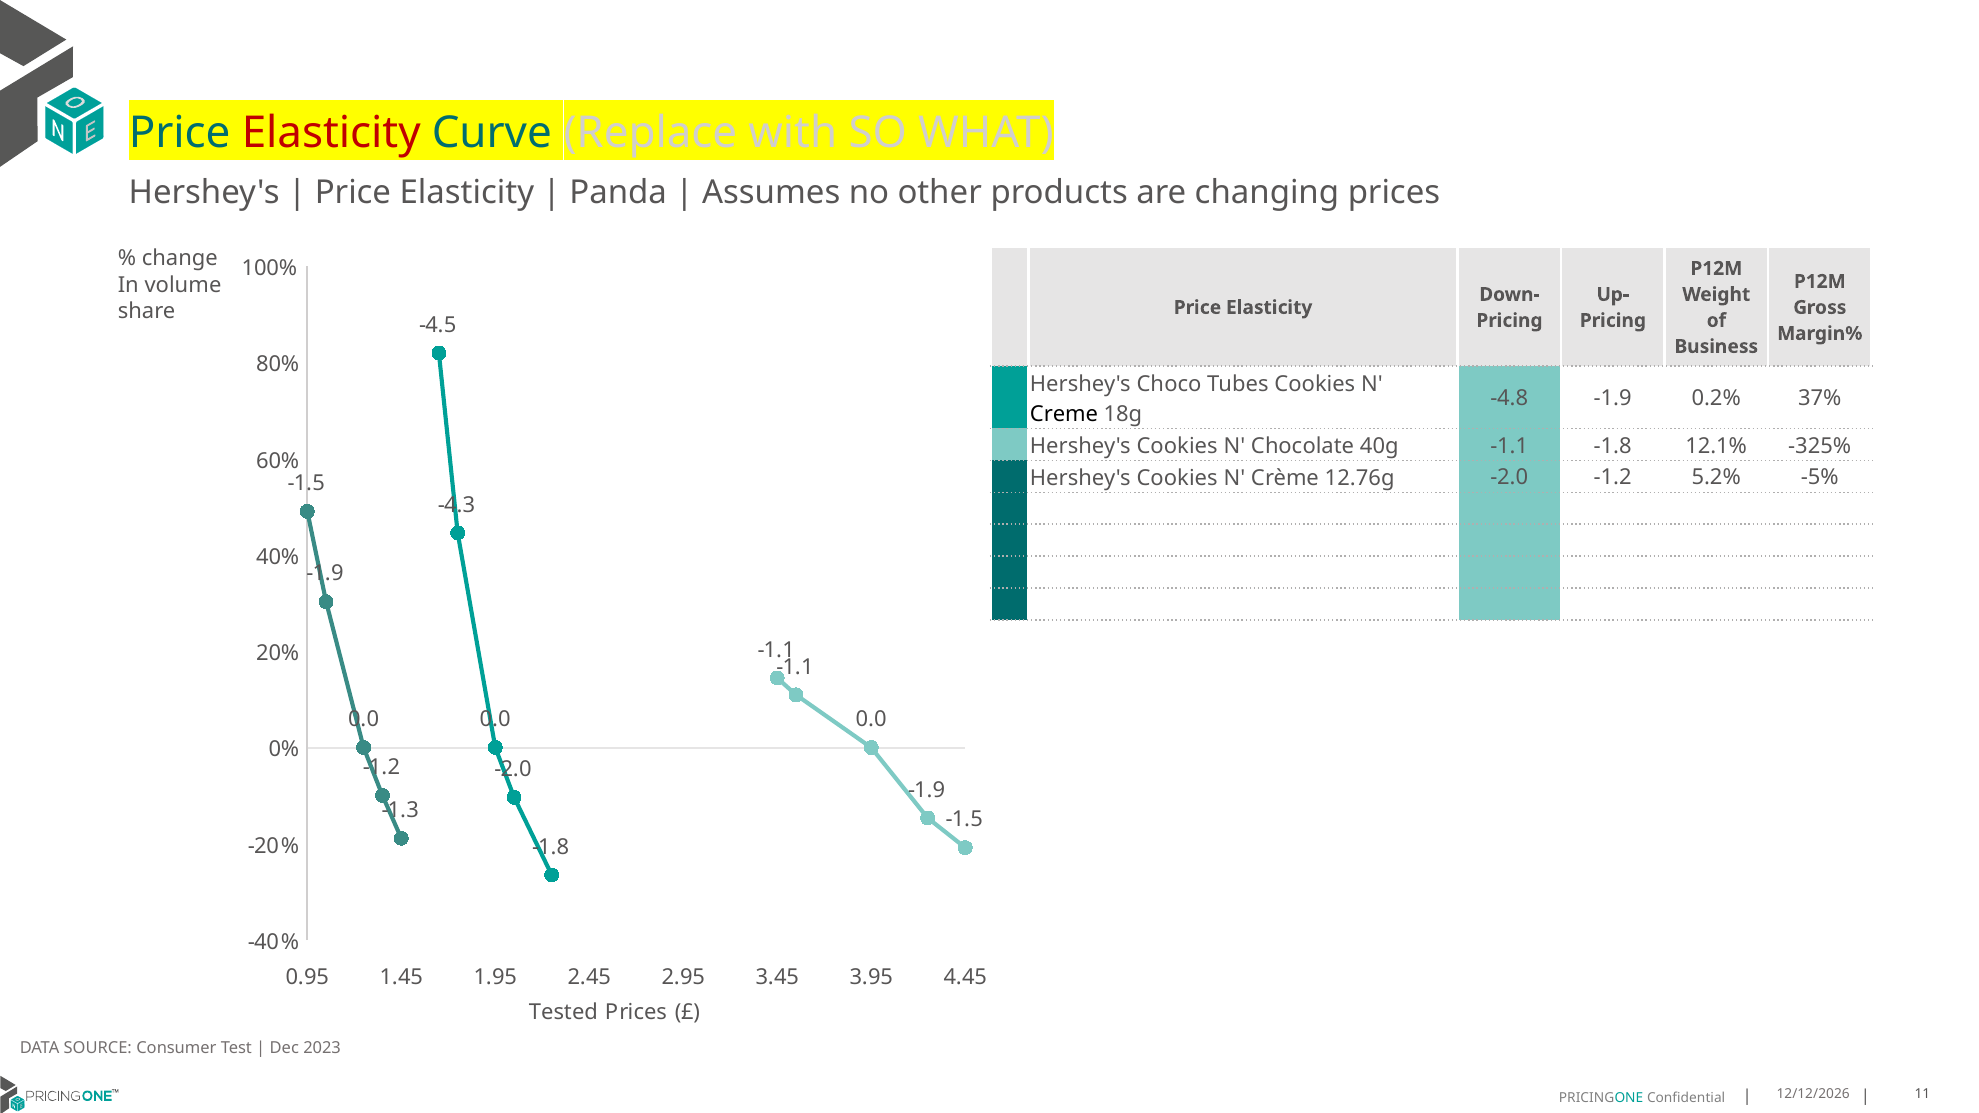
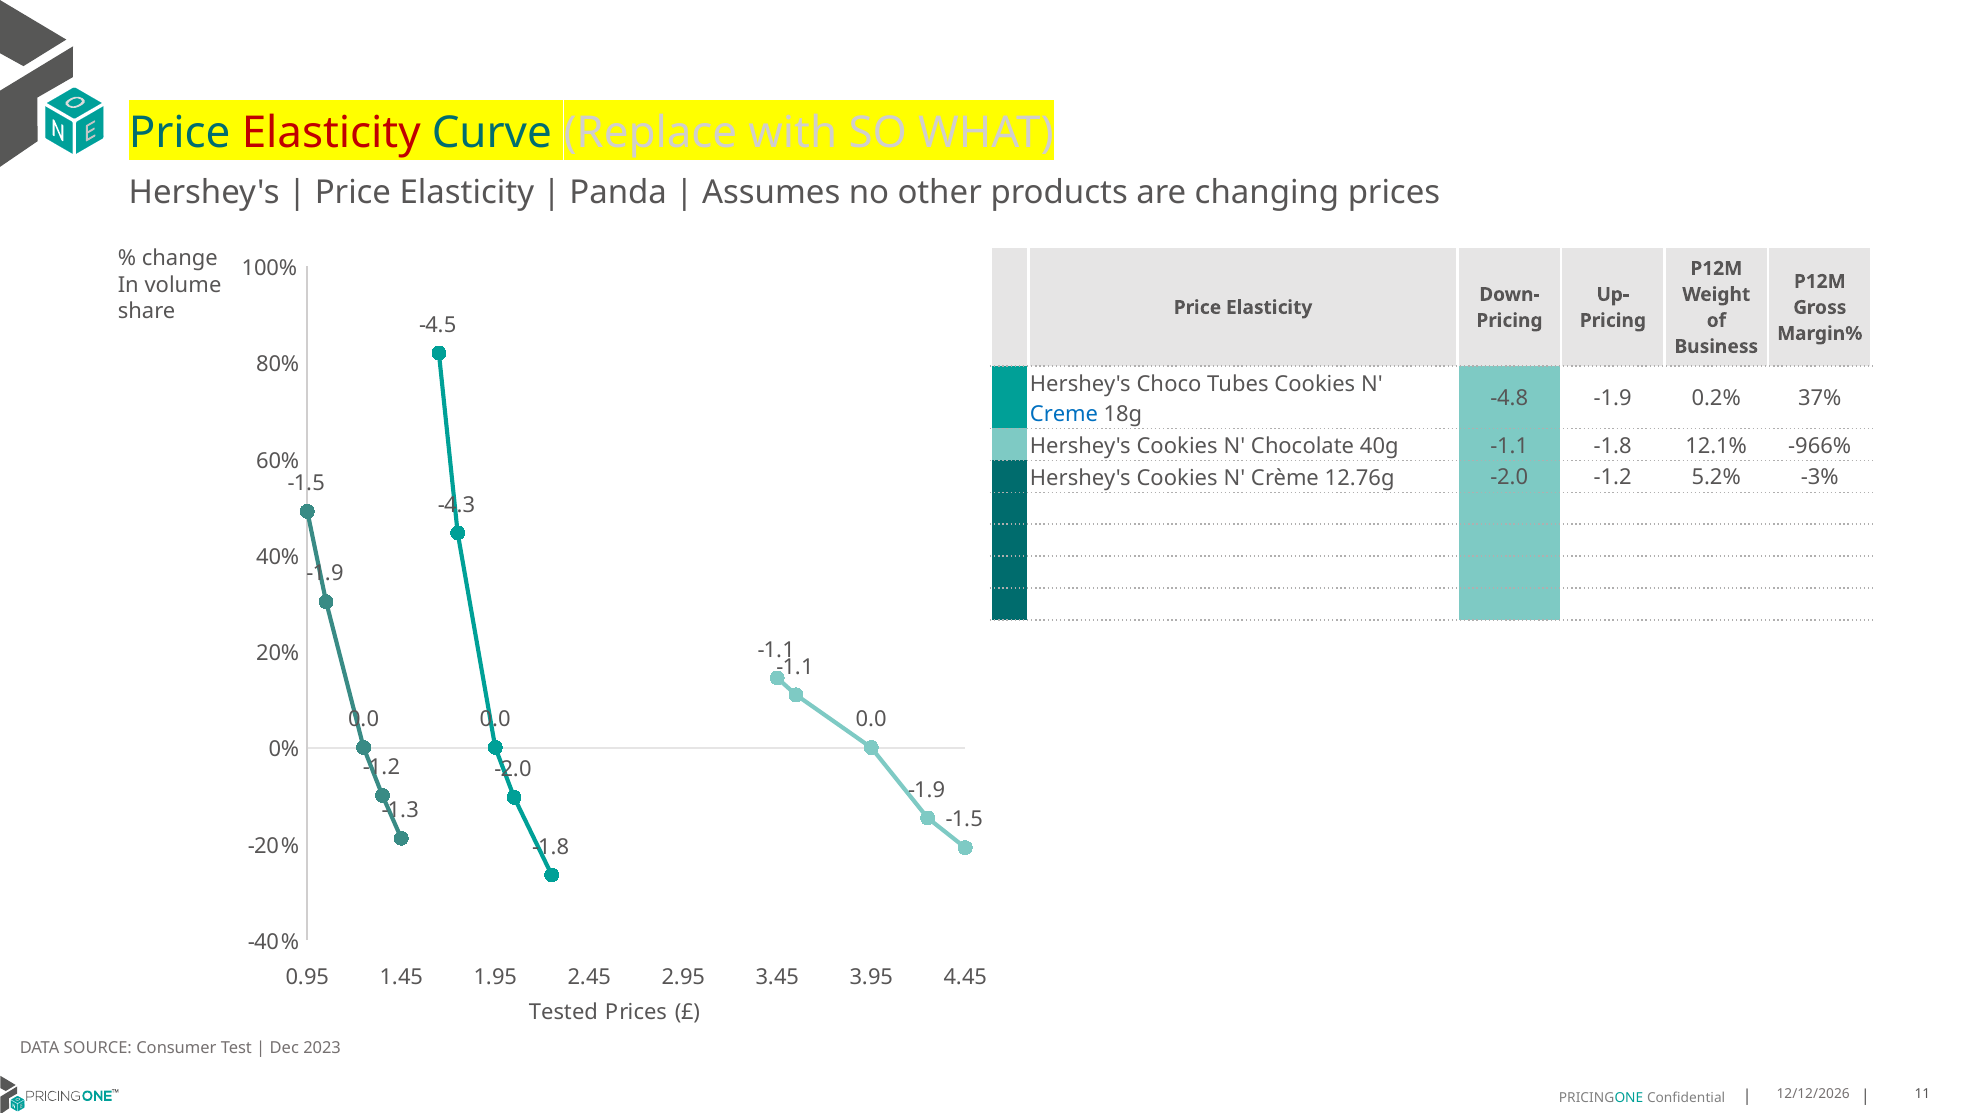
Creme colour: black -> blue (1064, 414)
-325%: -325% -> -966% (1820, 446)
-5%: -5% -> -3% (1820, 478)
